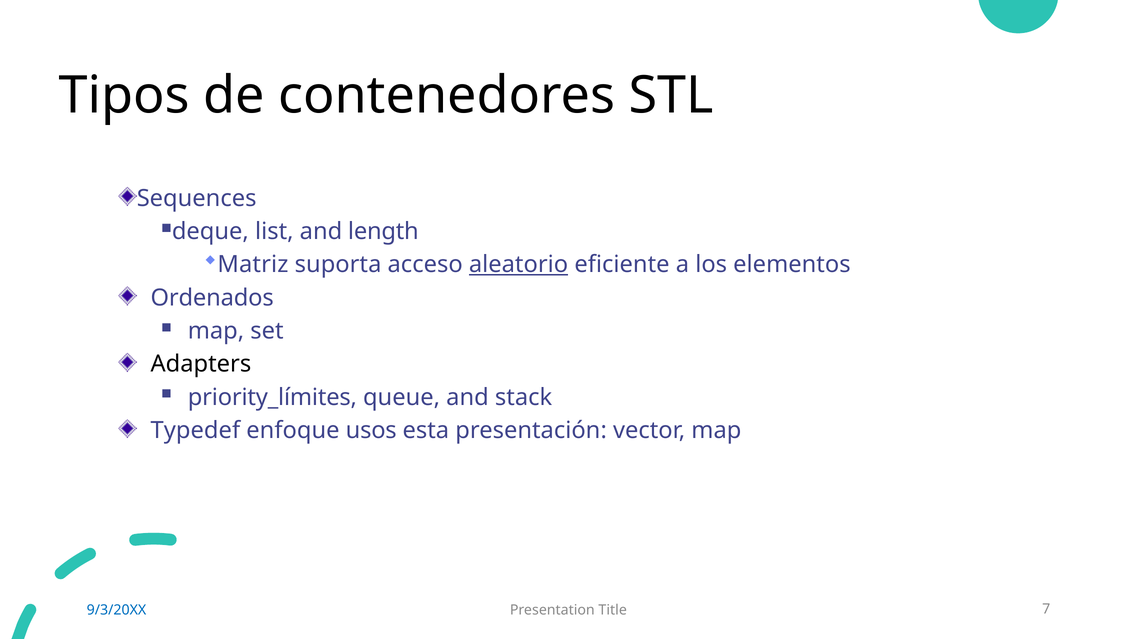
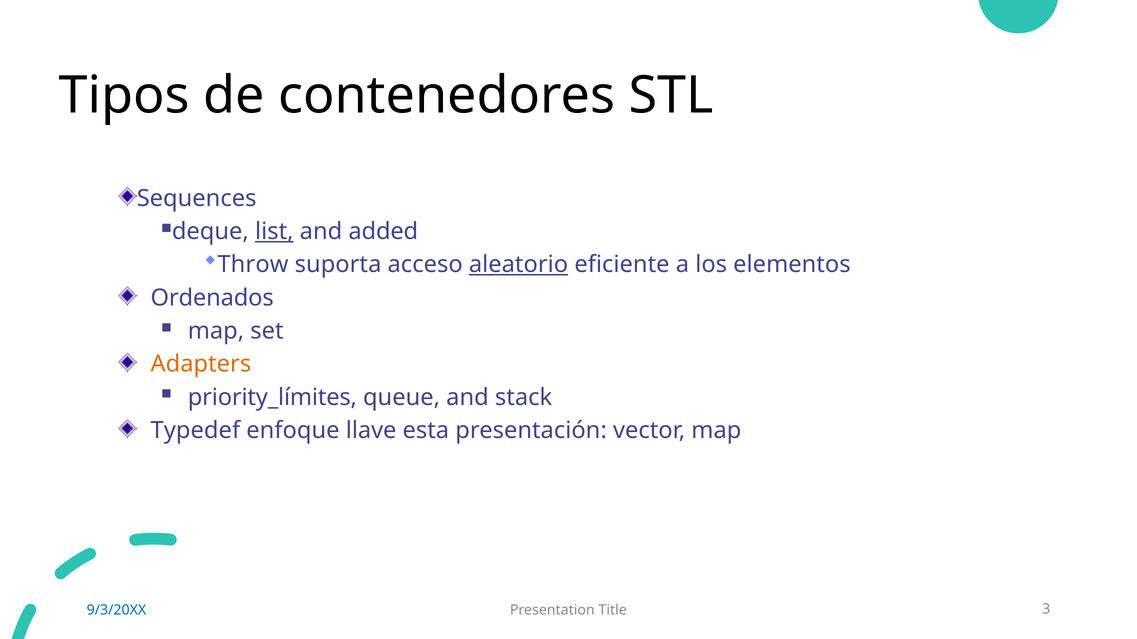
list underline: none -> present (274, 232)
length: length -> added (383, 232)
Matriz: Matriz -> Throw (253, 265)
Adapters colour: black -> orange (201, 364)
usos: usos -> llave (371, 431)
7: 7 -> 3 (1046, 610)
